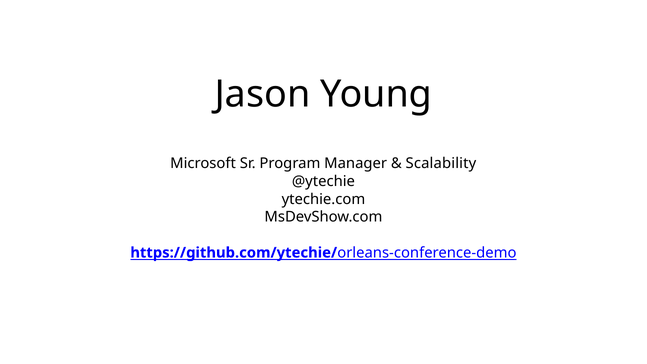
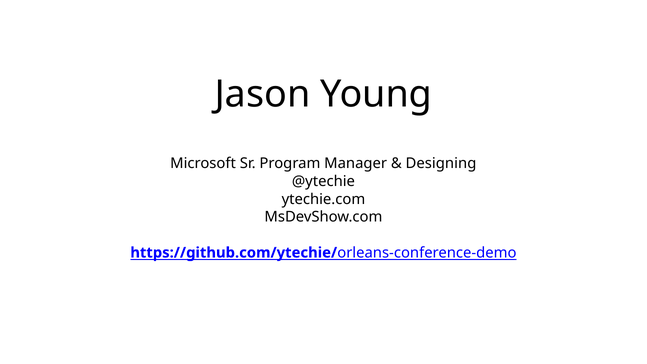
Scalability: Scalability -> Designing (441, 164)
